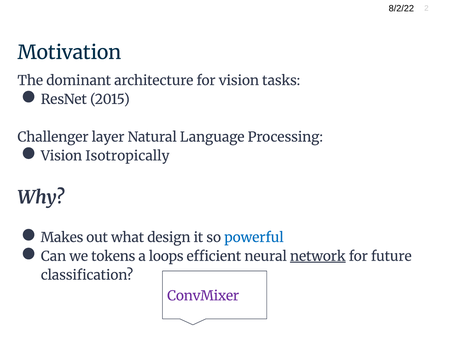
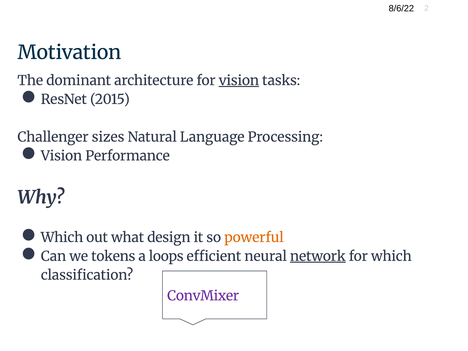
8/2/22: 8/2/22 -> 8/6/22 (401, 8)
vision underline: none -> present (239, 81)
layer: layer -> sizes (108, 137)
Isotropically: Isotropically -> Performance (128, 156)
Makes: Makes -> Which (62, 238)
powerful colour: blue -> orange (254, 238)
for future: future -> which (391, 256)
